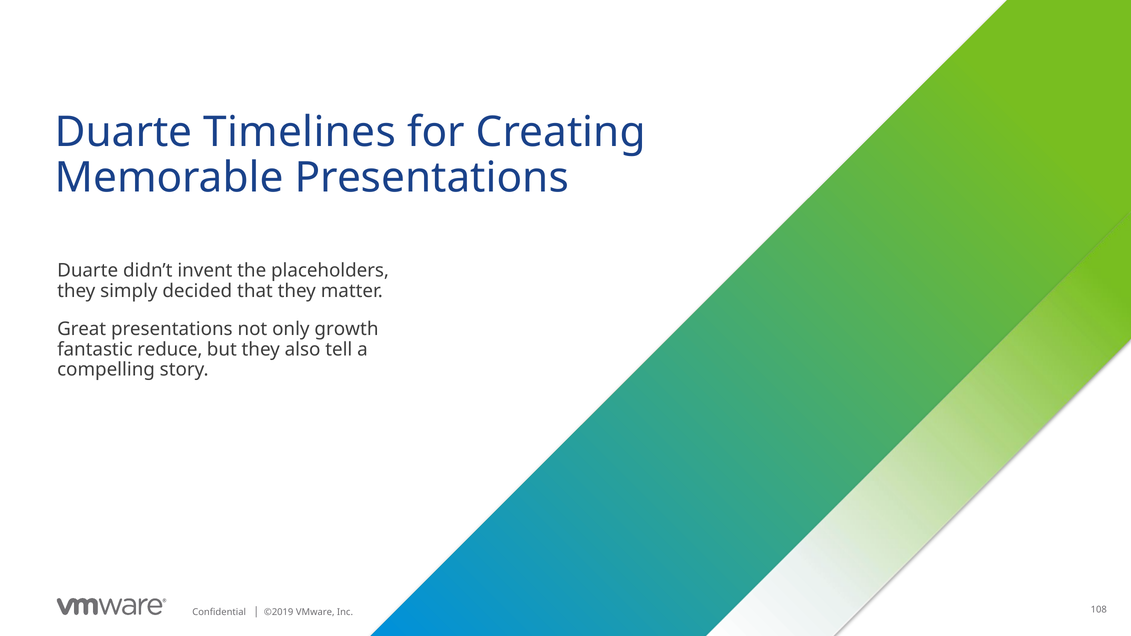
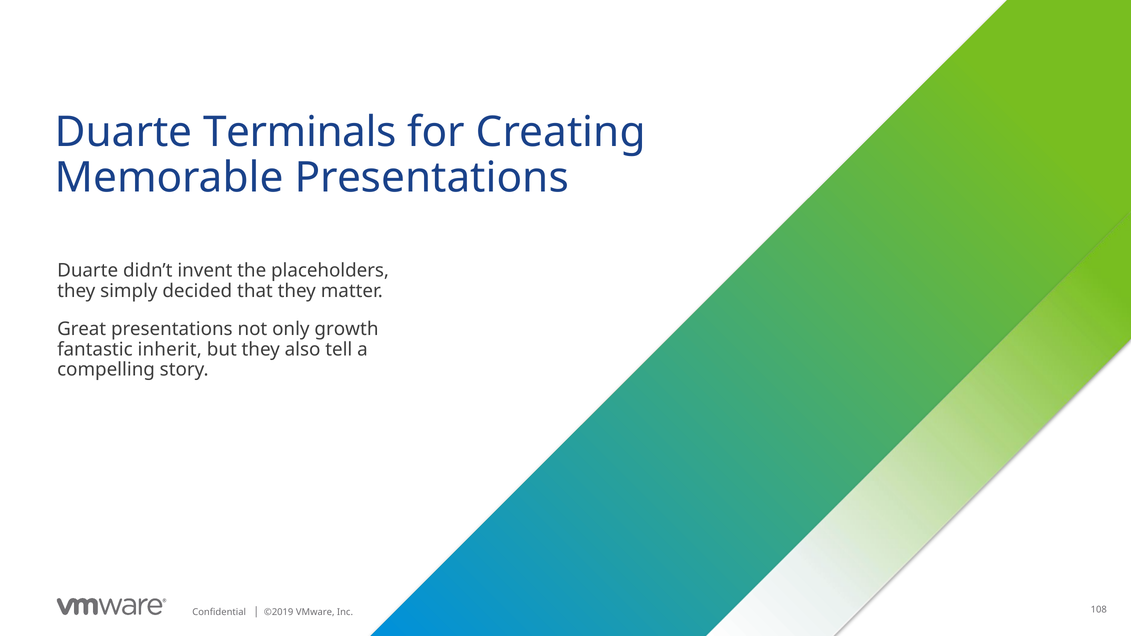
Timelines: Timelines -> Terminals (300, 132)
reduce: reduce -> inherit (170, 350)
